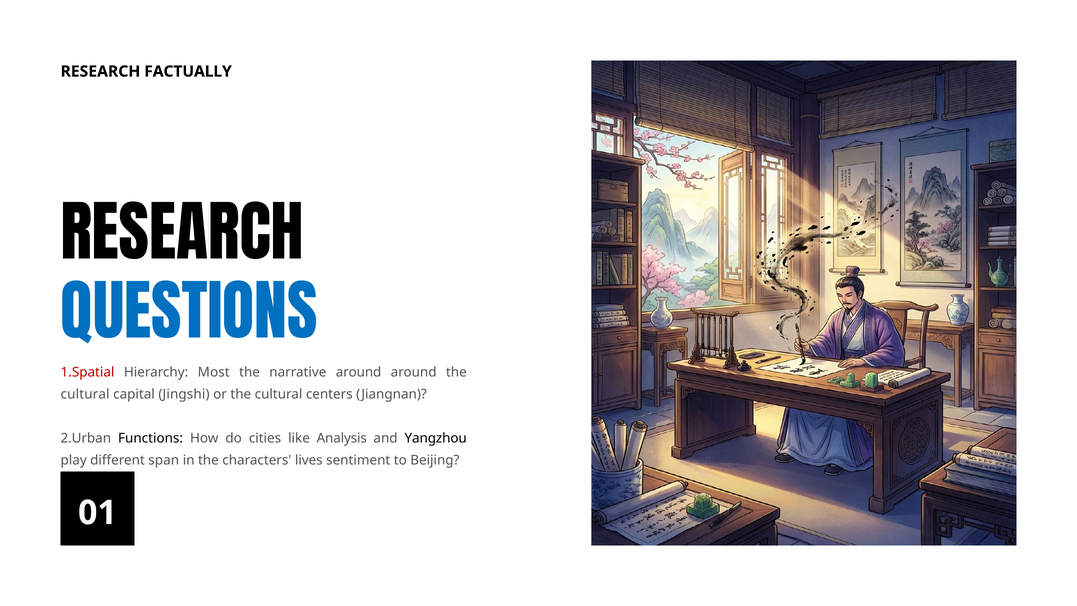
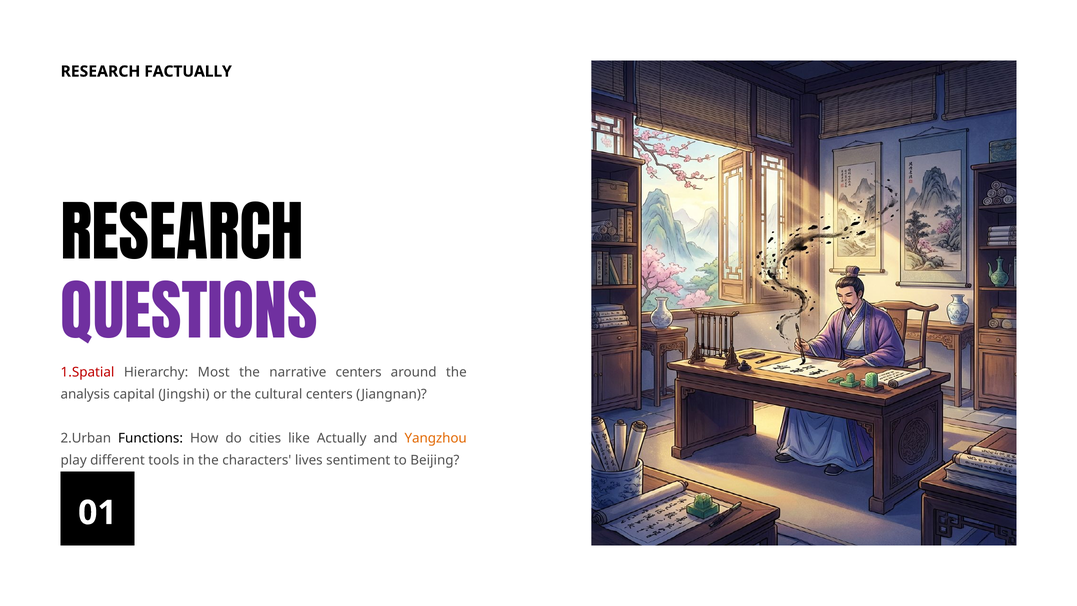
QUESTIONS colour: blue -> purple (189, 316)
narrative around: around -> centers (359, 372)
cultural: cultural -> analysis (85, 394)
Analysis: Analysis -> Actually (342, 438)
Yangzhou colour: black -> orange (436, 438)
span: span -> tools (164, 460)
